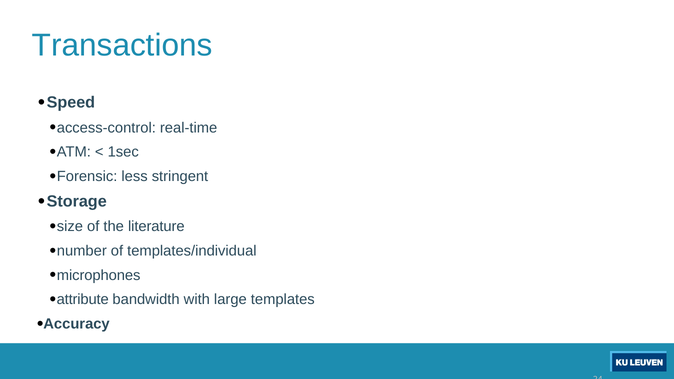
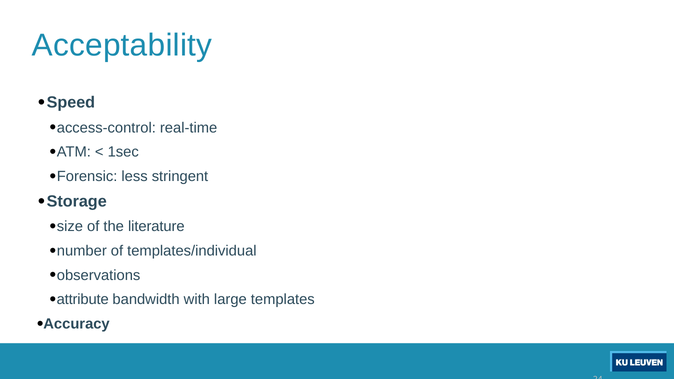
Transactions: Transactions -> Acceptability (122, 45)
microphones: microphones -> observations (99, 275)
